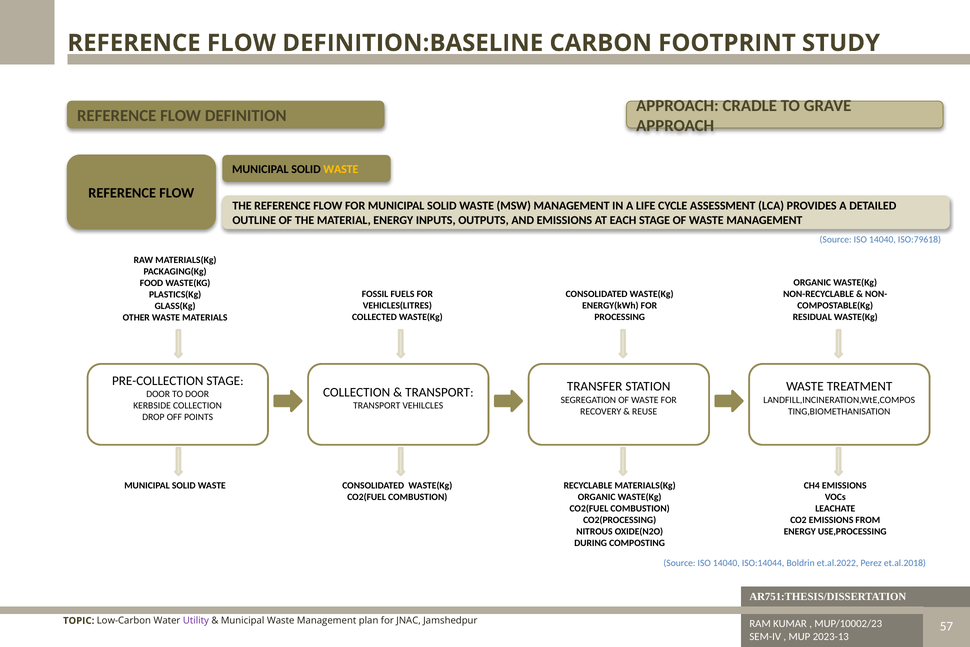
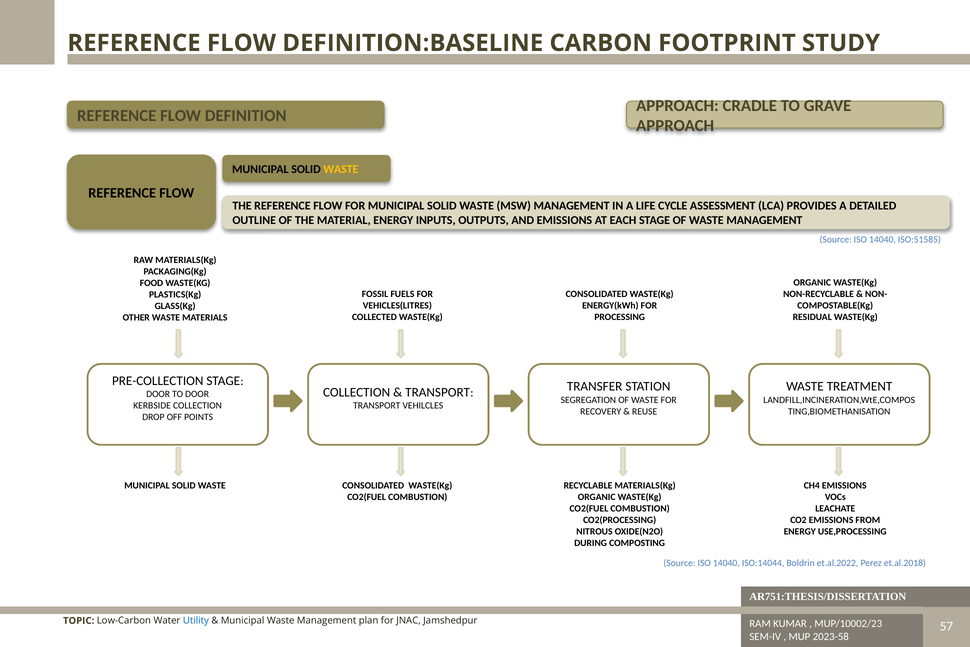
ISO:79618: ISO:79618 -> ISO:51585 (919, 240)
Utility colour: purple -> blue (196, 620)
2023-13: 2023-13 -> 2023-58 (831, 637)
